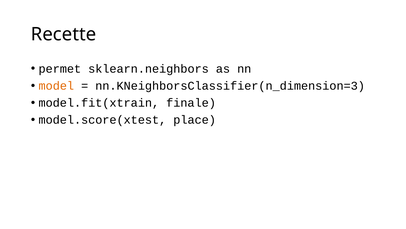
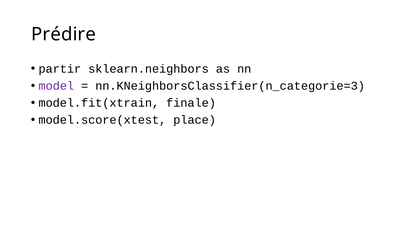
Recette: Recette -> Prédire (64, 34)
permet: permet -> partir (60, 69)
model colour: orange -> purple (56, 86)
nn.KNeighborsClassifier(n_dimension=3: nn.KNeighborsClassifier(n_dimension=3 -> nn.KNeighborsClassifier(n_categorie=3 (230, 86)
